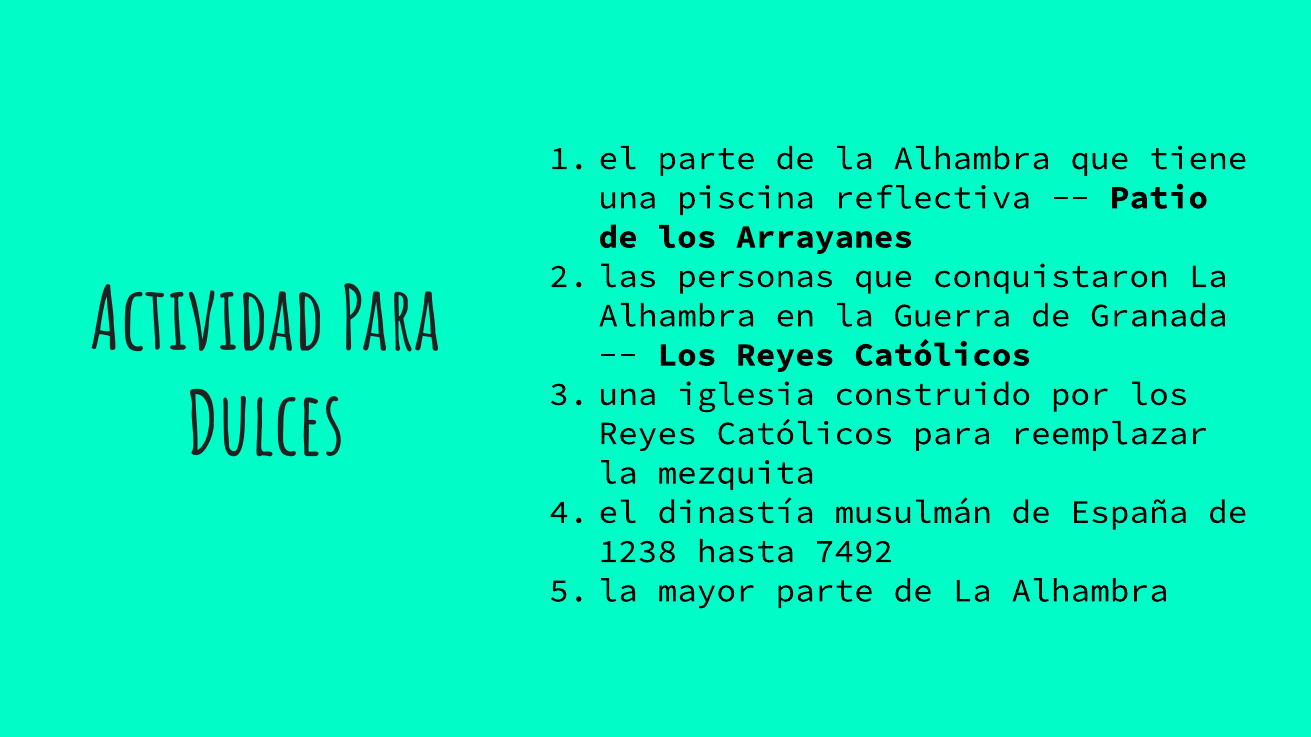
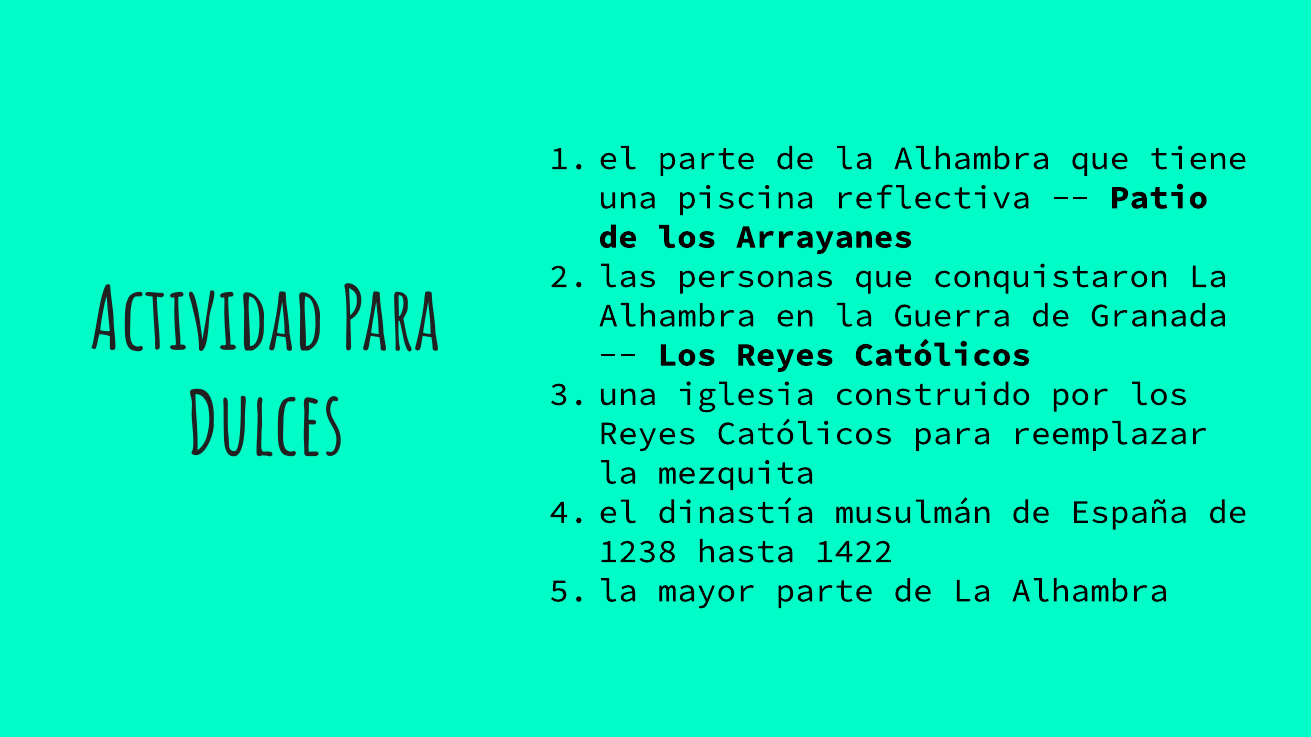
7492: 7492 -> 1422 (854, 552)
